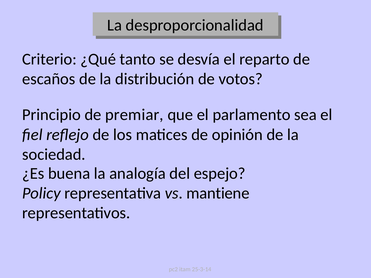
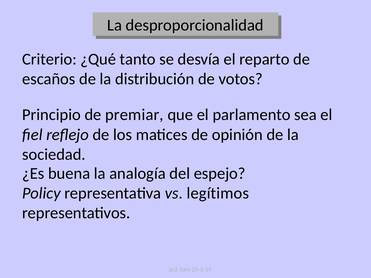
mantiene: mantiene -> legítimos (218, 193)
